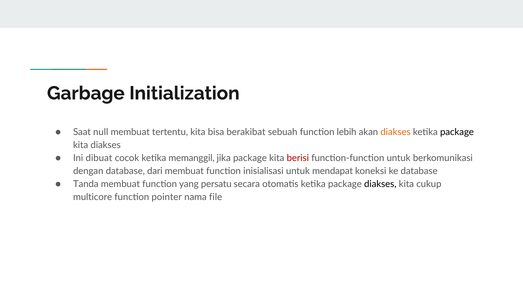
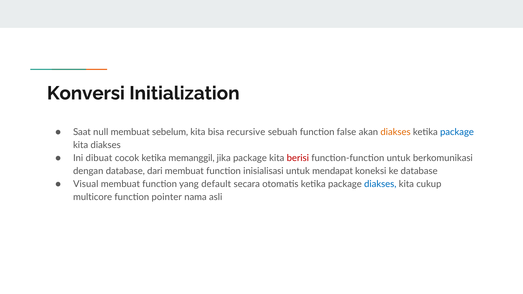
Garbage: Garbage -> Konversi (86, 93)
tertentu: tertentu -> sebelum (170, 132)
berakibat: berakibat -> recursive (246, 132)
lebih: lebih -> false (346, 132)
package colour: black -> blue (457, 132)
Tanda: Tanda -> Visual (86, 184)
persatu: persatu -> default (216, 184)
diakses colour: black -> blue (380, 184)
file: file -> asli (216, 197)
